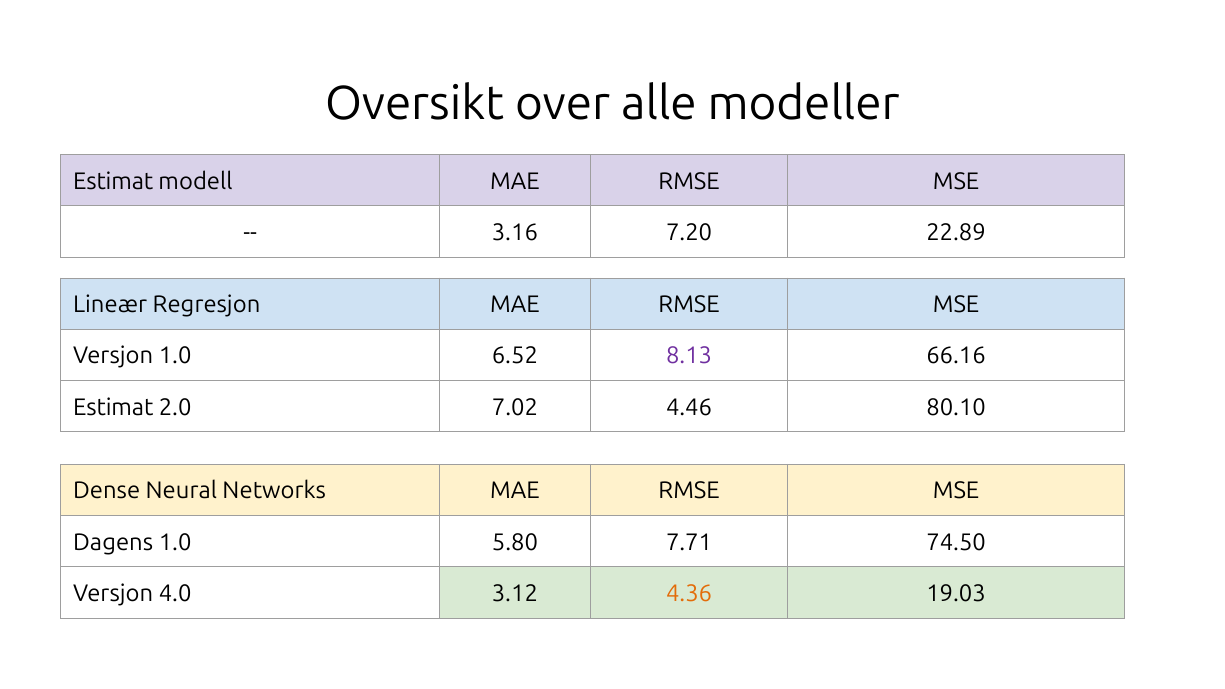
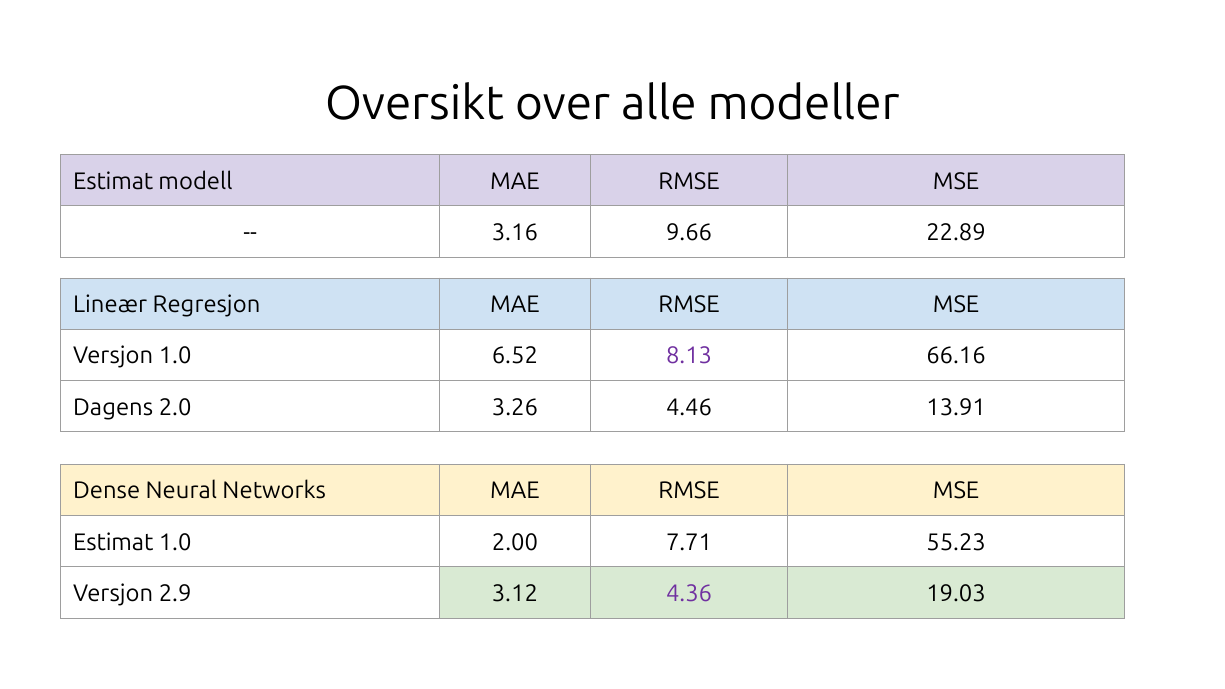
7.20: 7.20 -> 9.66 (689, 233)
Estimat: Estimat -> Dagens (113, 407)
7.02: 7.02 -> 3.26 (515, 407)
80.10: 80.10 -> 13.91 (956, 407)
Dagens: Dagens -> Estimat (113, 542)
5.80: 5.80 -> 2.00 (515, 542)
74.50: 74.50 -> 55.23 (956, 542)
4.0: 4.0 -> 2.9 (175, 593)
4.36 colour: orange -> purple (689, 593)
